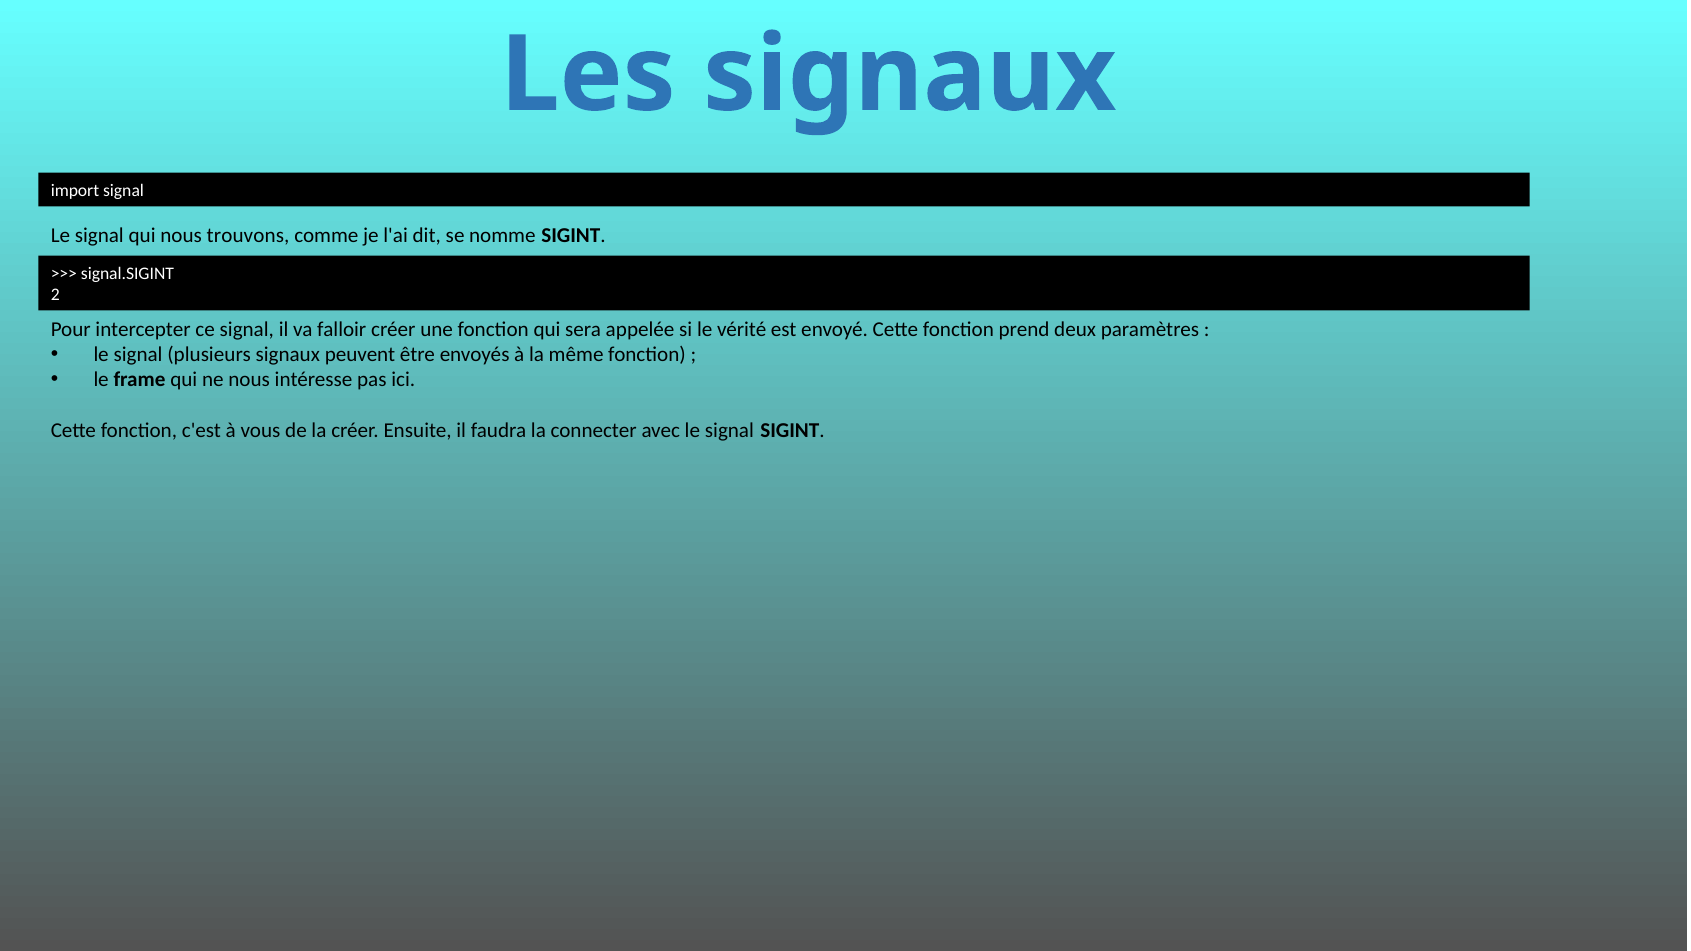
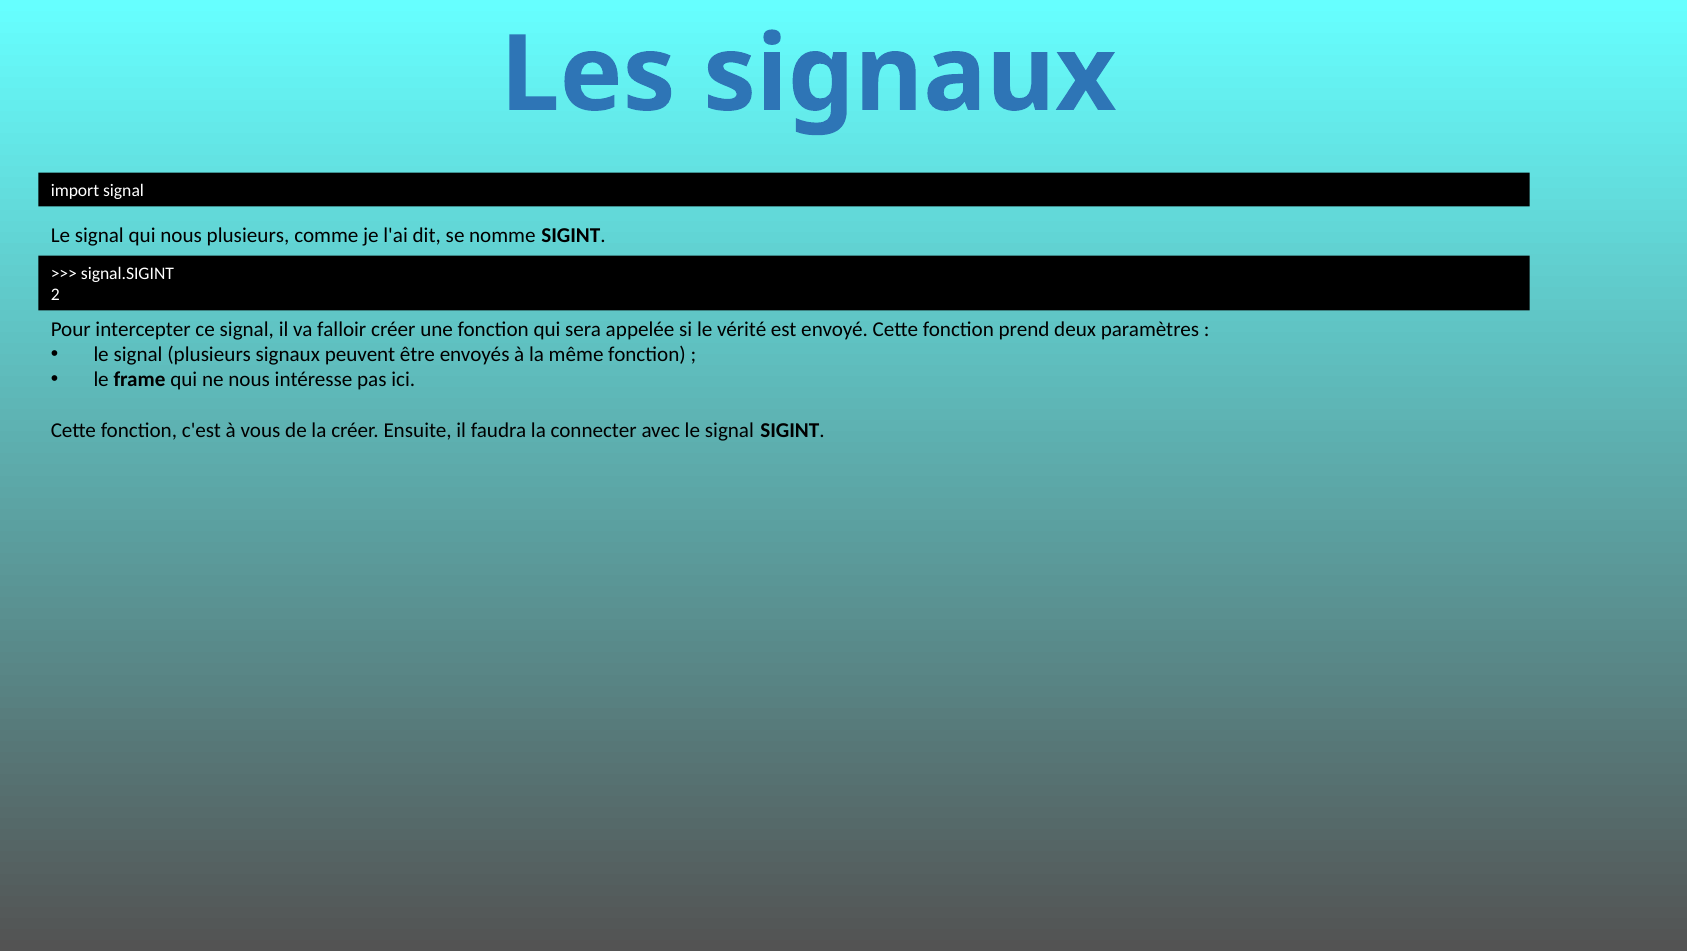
nous trouvons: trouvons -> plusieurs (248, 236)
